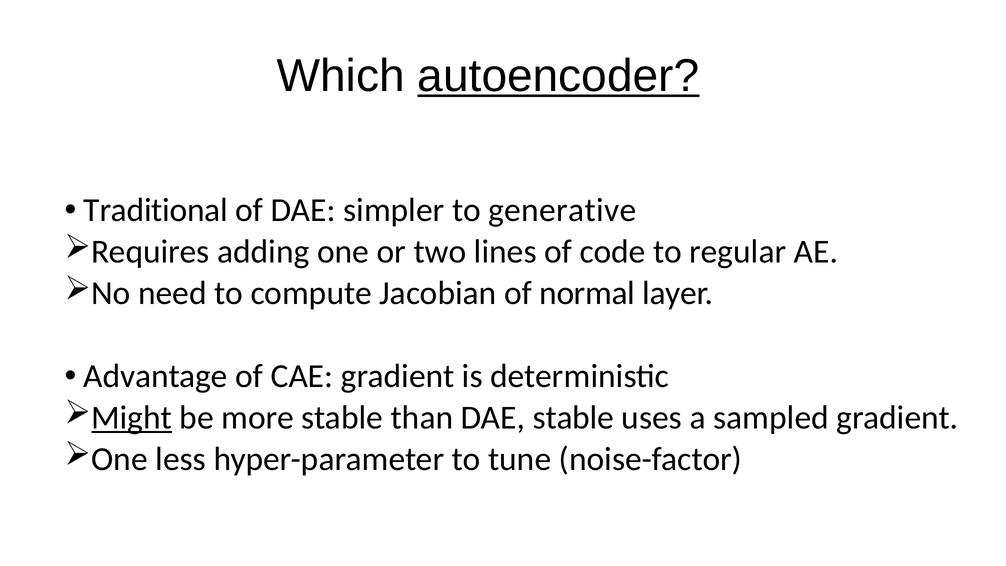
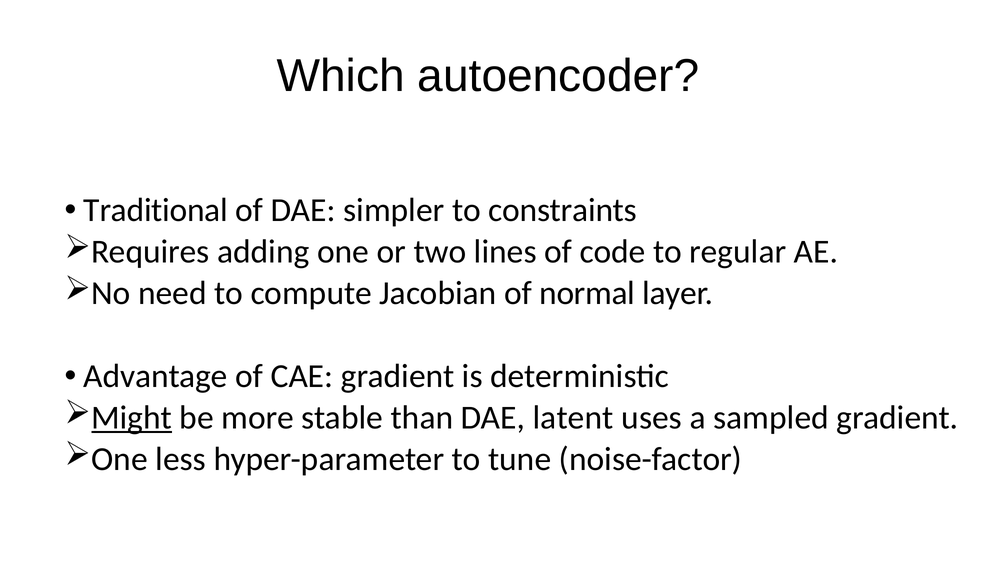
autoencoder underline: present -> none (558, 76)
generative: generative -> constraints (563, 210)
DAE stable: stable -> latent (573, 418)
